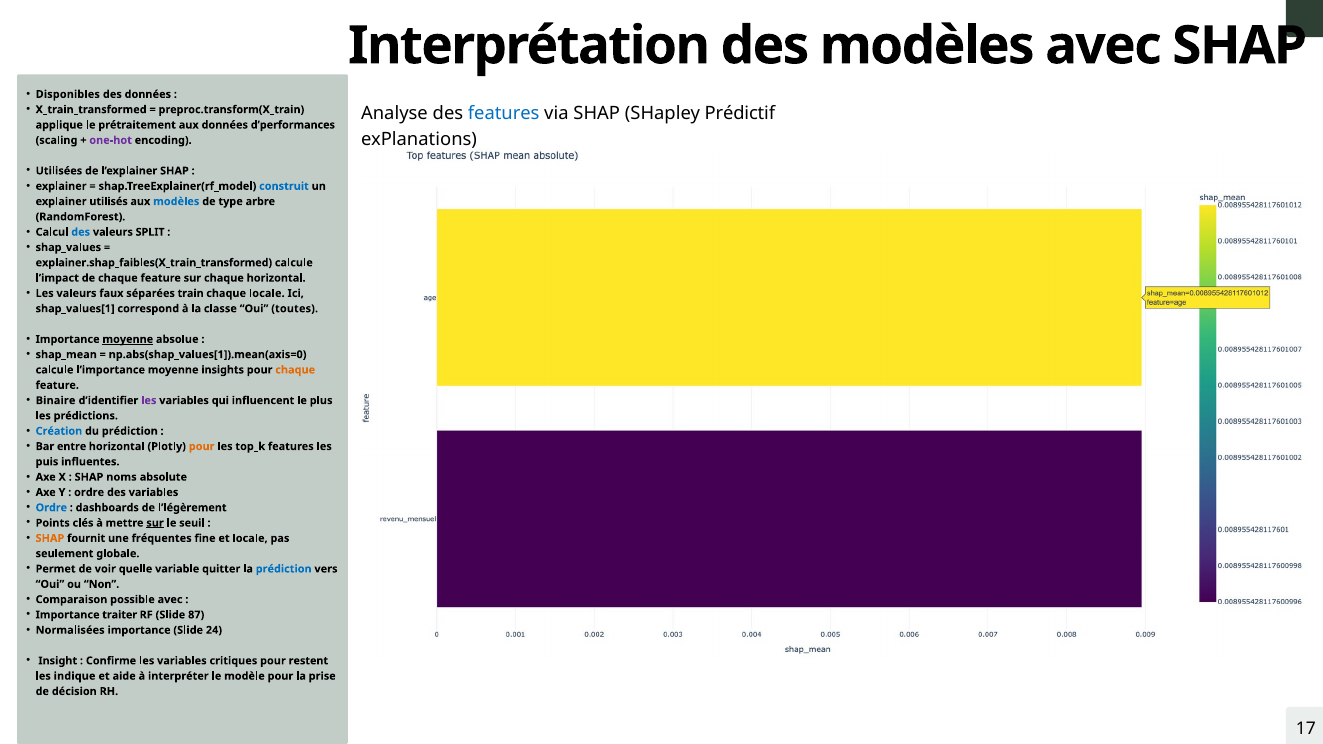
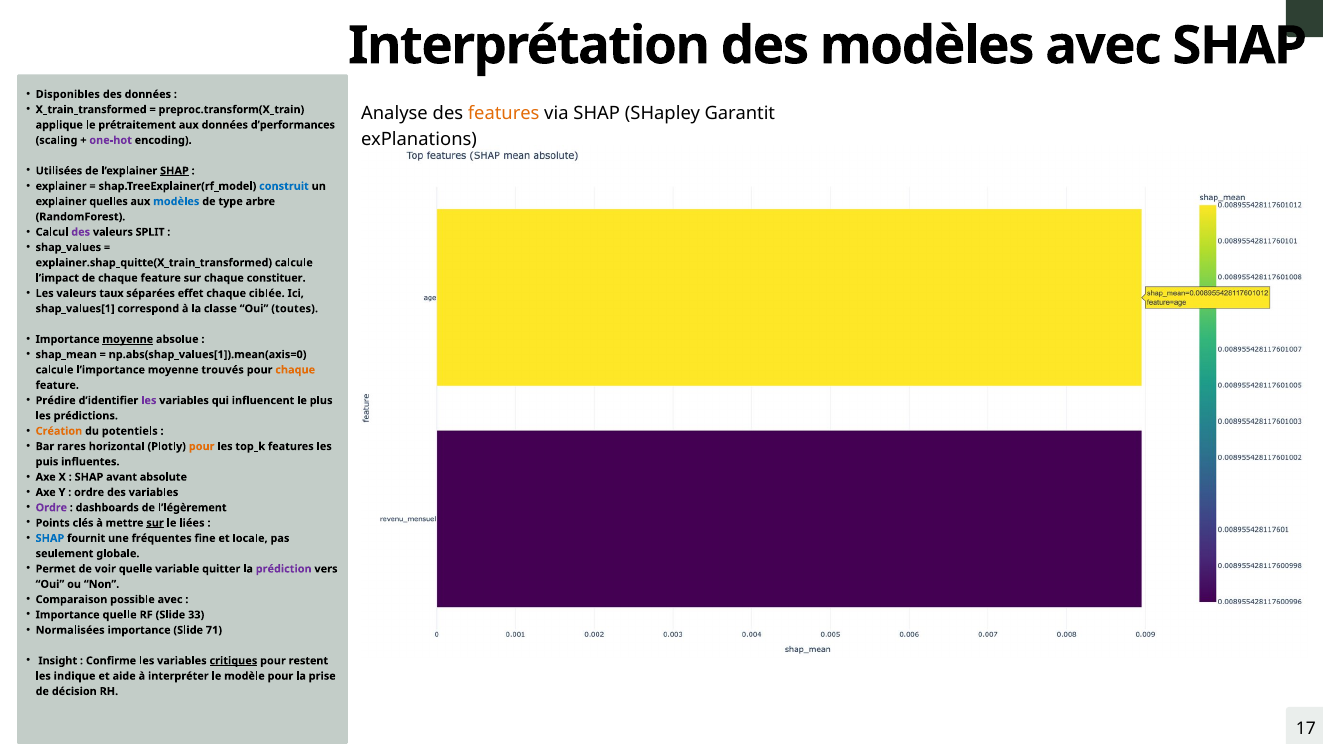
features colour: blue -> orange (504, 113)
Prédictif: Prédictif -> Garantit (740, 113)
SHAP underline: none -> present (174, 171)
utilisés: utilisés -> quelles (109, 202)
des colour: blue -> purple (81, 232)
explainer.shap_faibles(X_train_transformed: explainer.shap_faibles(X_train_transformed -> explainer.shap_quitte(X_train_transformed (154, 263)
chaque horizontal: horizontal -> constituer (276, 278)
faux: faux -> taux (111, 293)
train: train -> effet (191, 293)
chaque locale: locale -> ciblée (267, 293)
insights: insights -> trouvés (223, 370)
Binaire: Binaire -> Prédire (56, 401)
Création colour: blue -> orange (59, 431)
du prédiction: prédiction -> potentiels (130, 431)
entre: entre -> rares (71, 447)
noms: noms -> avant (122, 477)
Ordre colour: blue -> purple (51, 508)
seuil: seuil -> liées (192, 523)
SHAP colour: orange -> blue (50, 538)
prédiction colour: blue -> purple (284, 569)
Importance traiter: traiter -> quelle (120, 615)
87: 87 -> 33 (196, 615)
24: 24 -> 71 (214, 630)
critiques underline: none -> present (233, 661)
